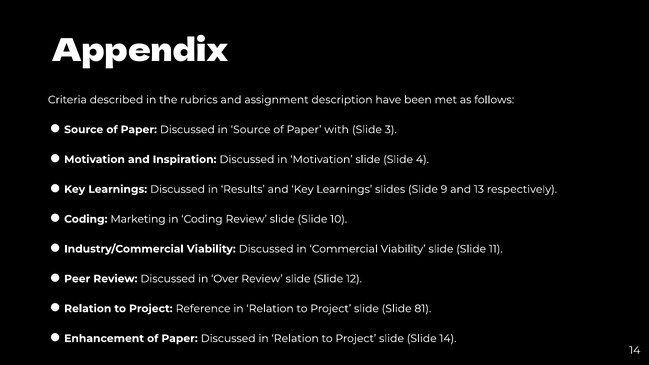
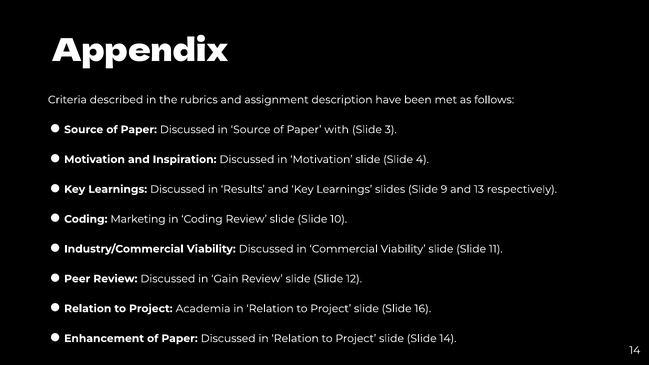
Over: Over -> Gain (225, 279)
Reference: Reference -> Academia (203, 309)
81: 81 -> 16 (423, 309)
